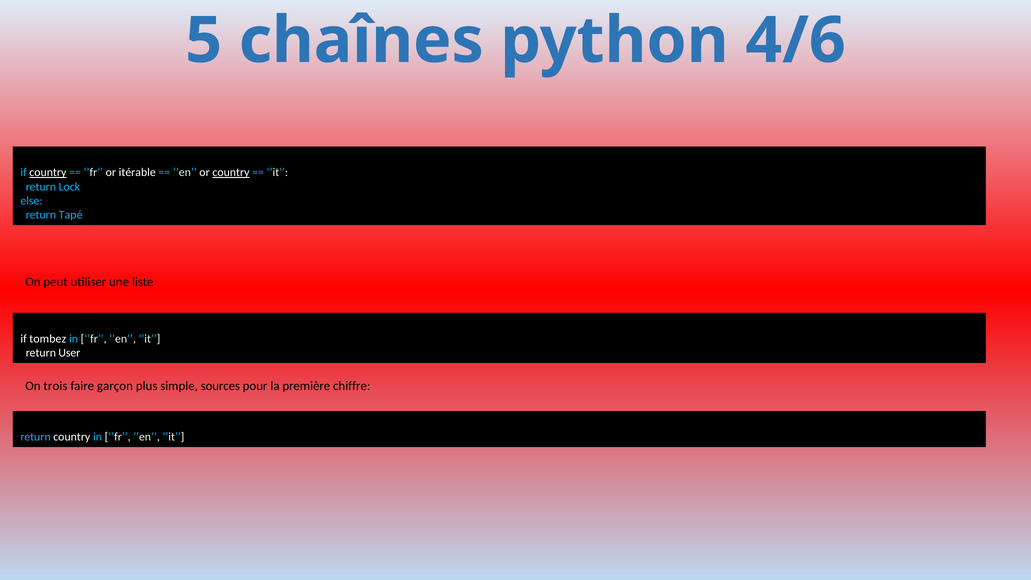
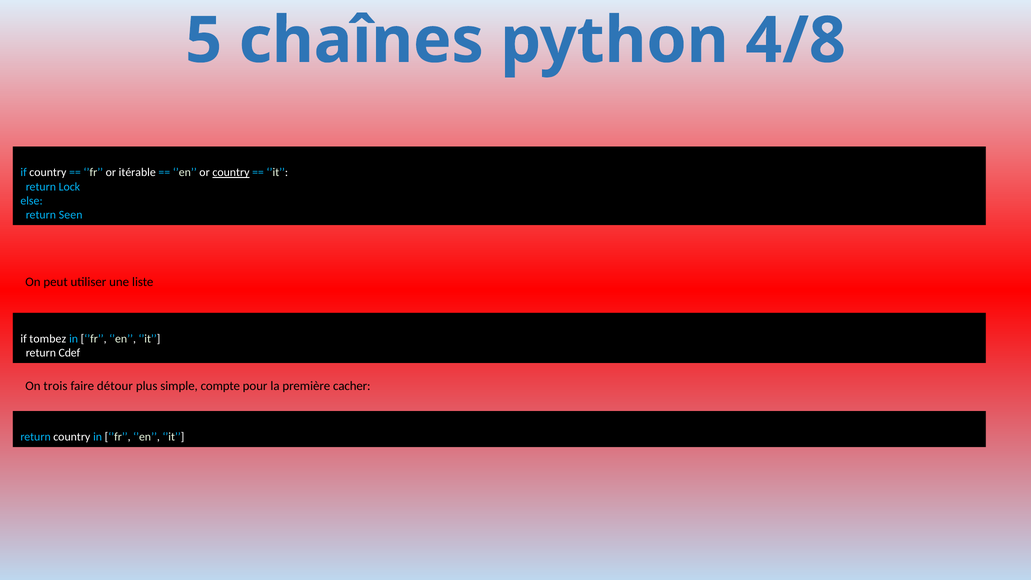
4/6: 4/6 -> 4/8 (796, 41)
country underline: present -> none (48, 172)
Tapé: Tapé -> Seen (71, 215)
User: User -> Cdef (69, 353)
garçon: garçon -> détour (115, 386)
sources: sources -> compte (220, 386)
chiffre: chiffre -> cacher (352, 386)
